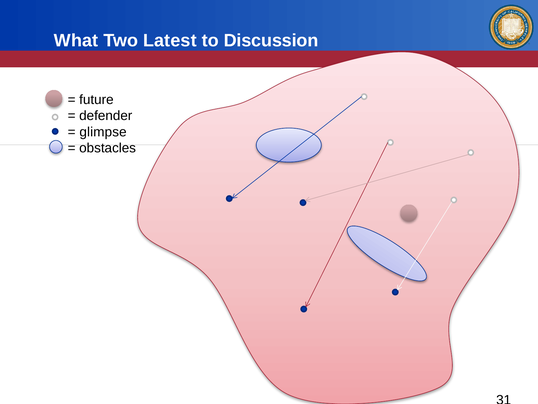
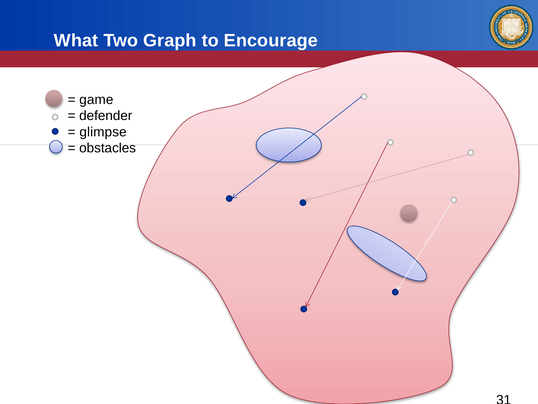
Latest: Latest -> Graph (170, 41)
Discussion: Discussion -> Encourage (271, 41)
future: future -> game (96, 100)
